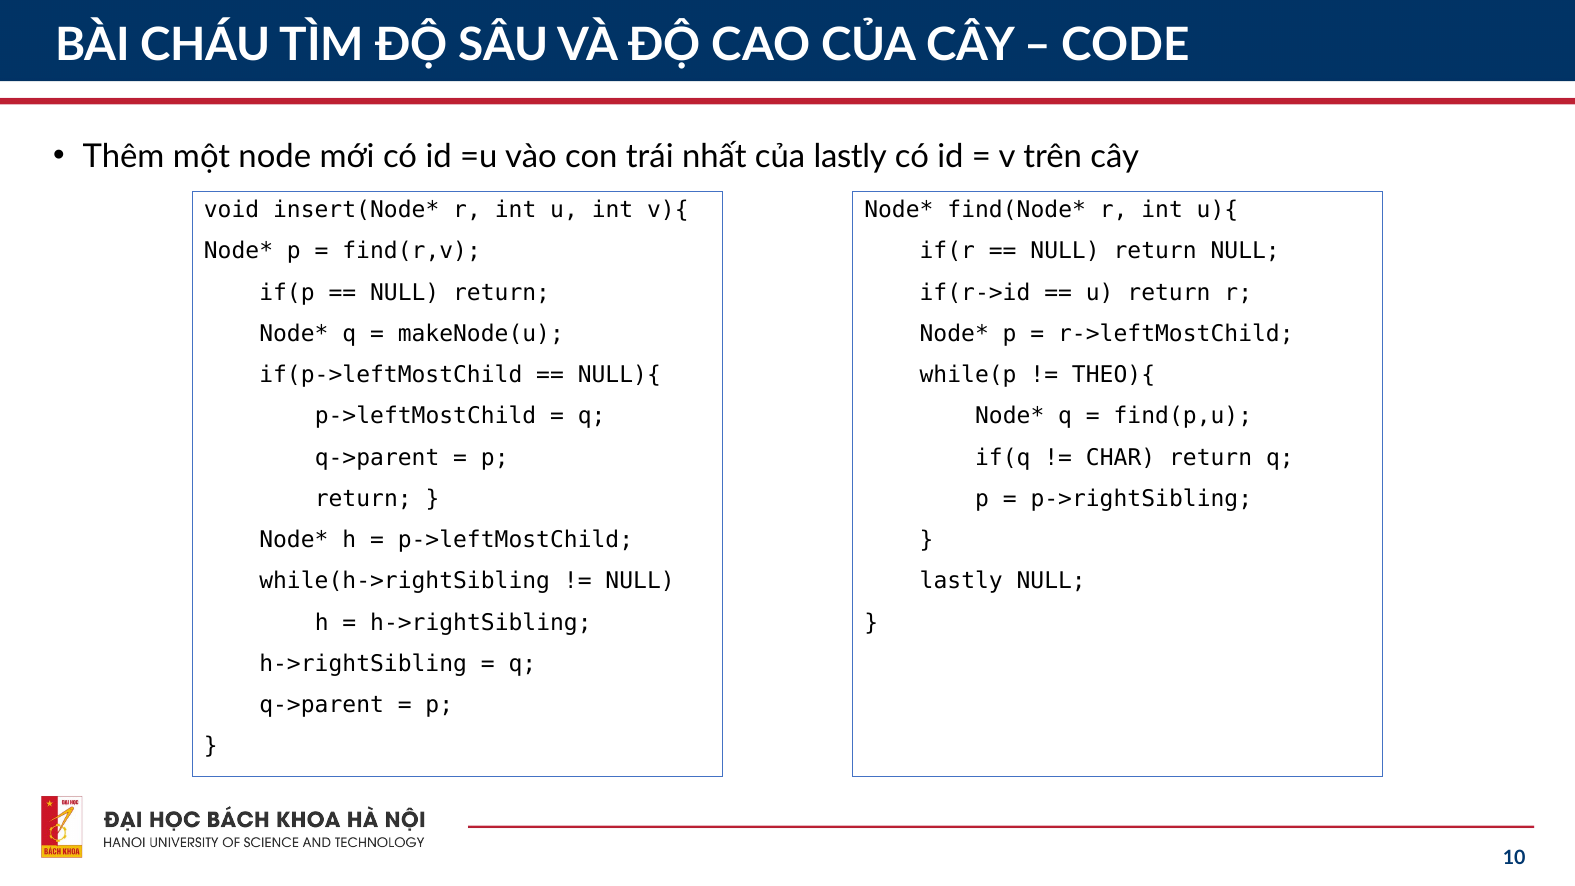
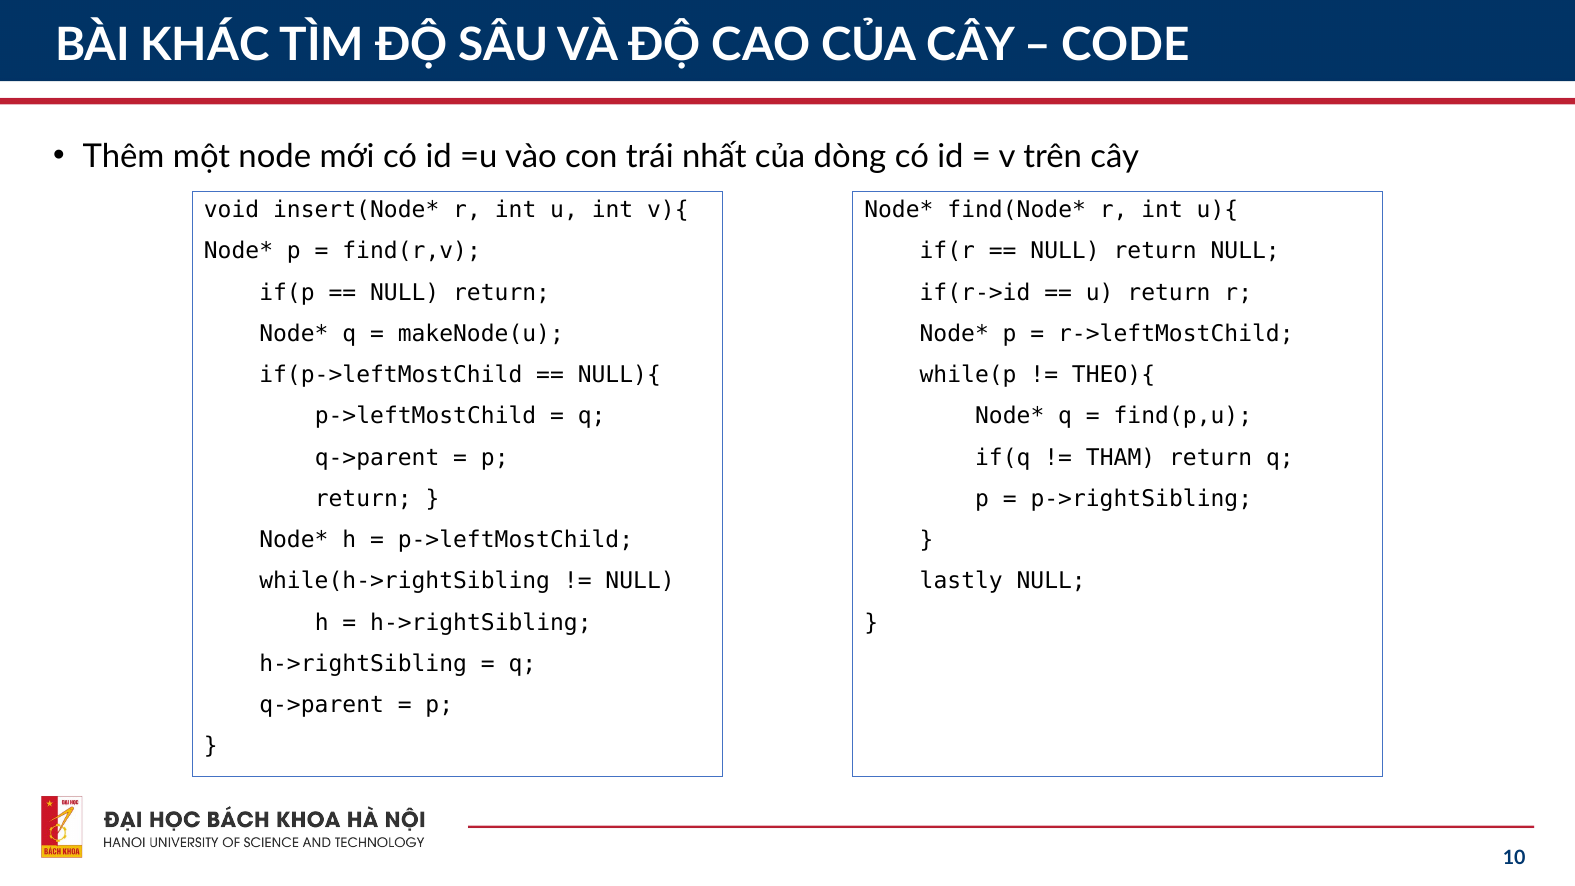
CHÁU: CHÁU -> KHÁC (205, 45)
của lastly: lastly -> dòng (850, 156)
CHAR: CHAR -> THAM (1121, 457)
